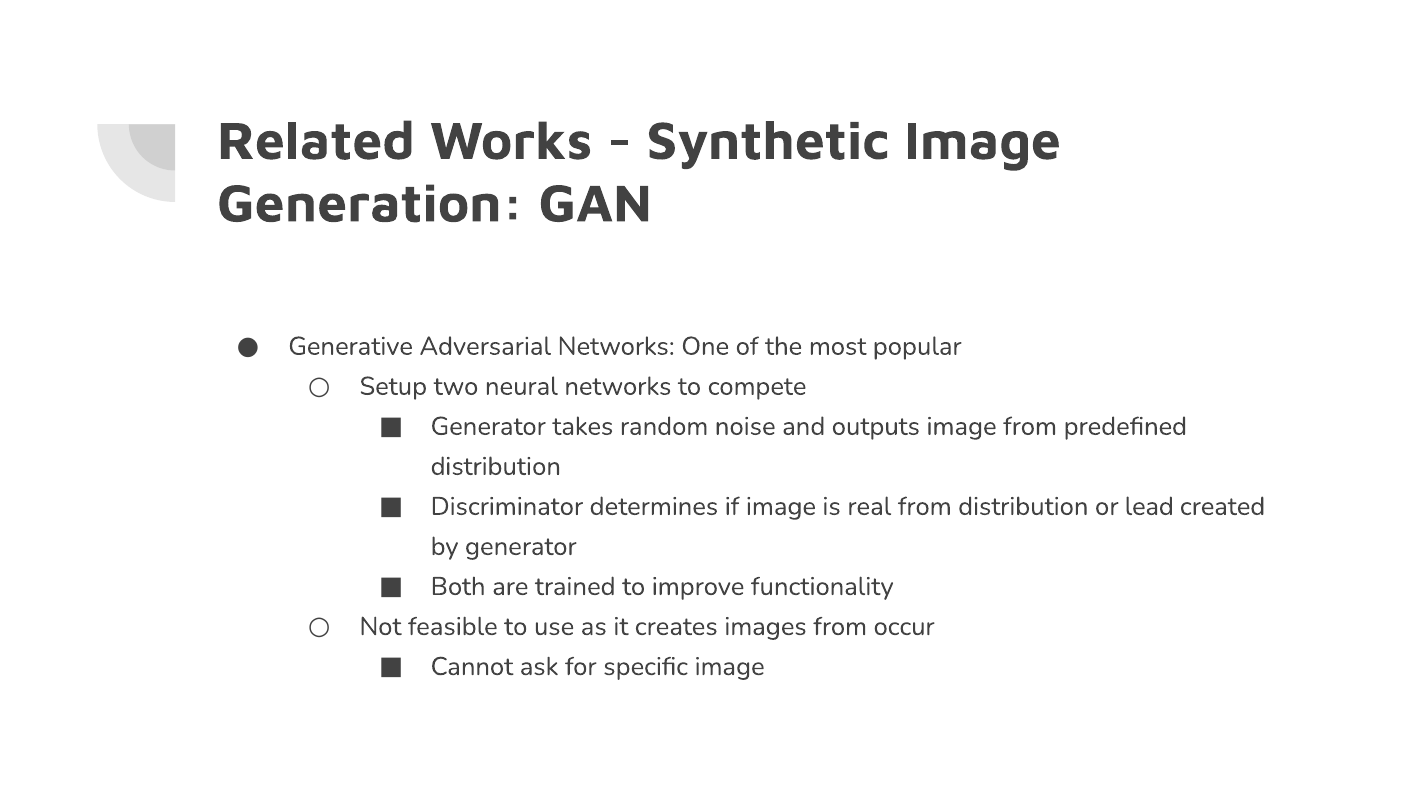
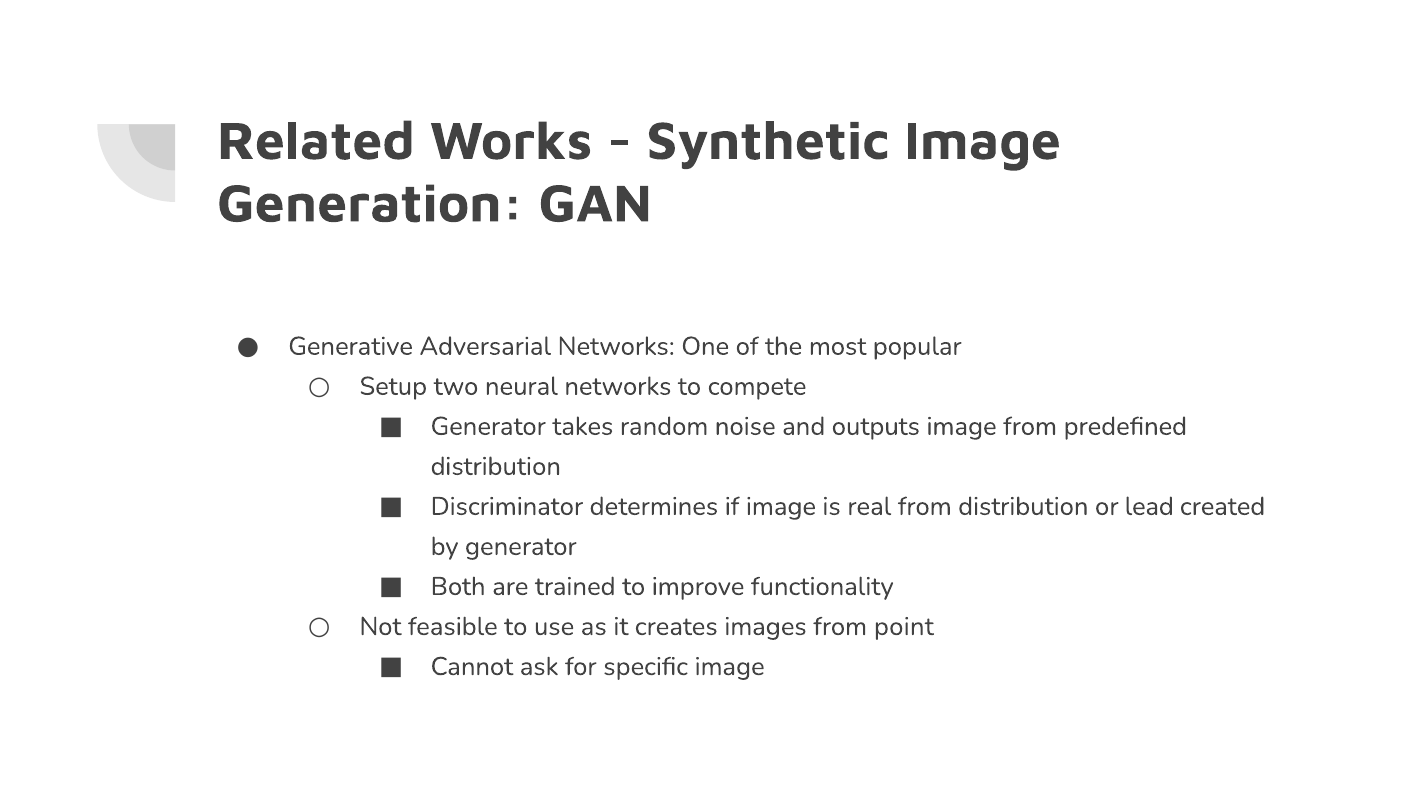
occur: occur -> point (904, 627)
